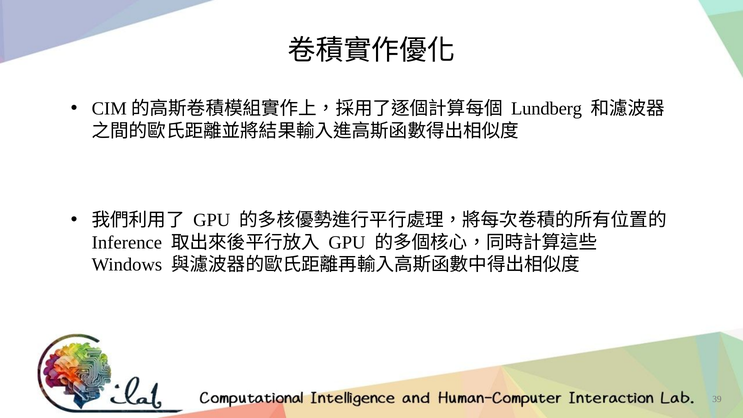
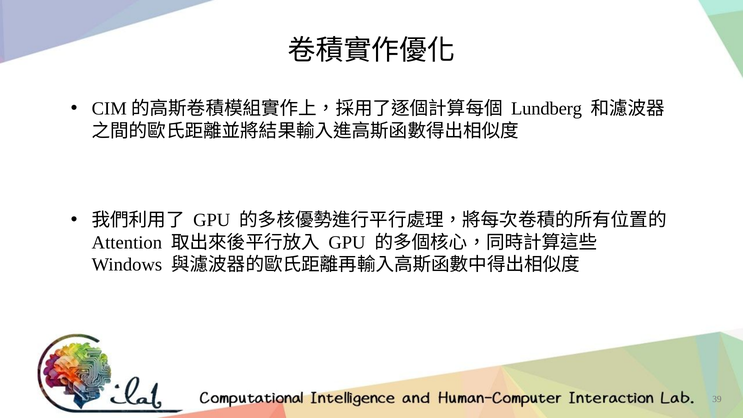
Inference: Inference -> Attention (127, 243)
